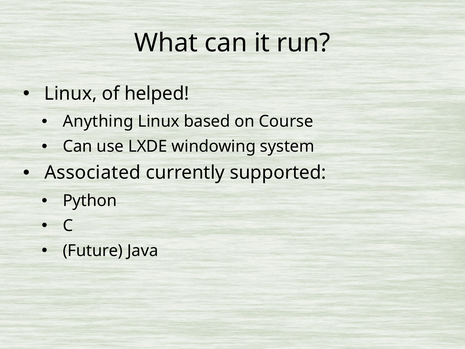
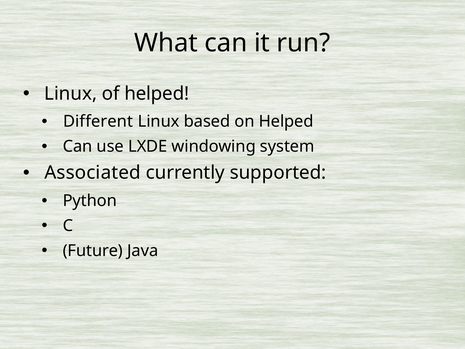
Anything: Anything -> Different (98, 121)
on Course: Course -> Helped (286, 121)
